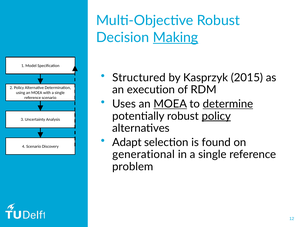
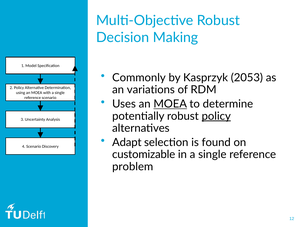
Making underline: present -> none (176, 37)
Structured: Structured -> Commonly (139, 78)
2015: 2015 -> 2053 (247, 78)
execution: execution -> variations (151, 90)
determine underline: present -> none (228, 104)
generational: generational -> customizable (144, 155)
